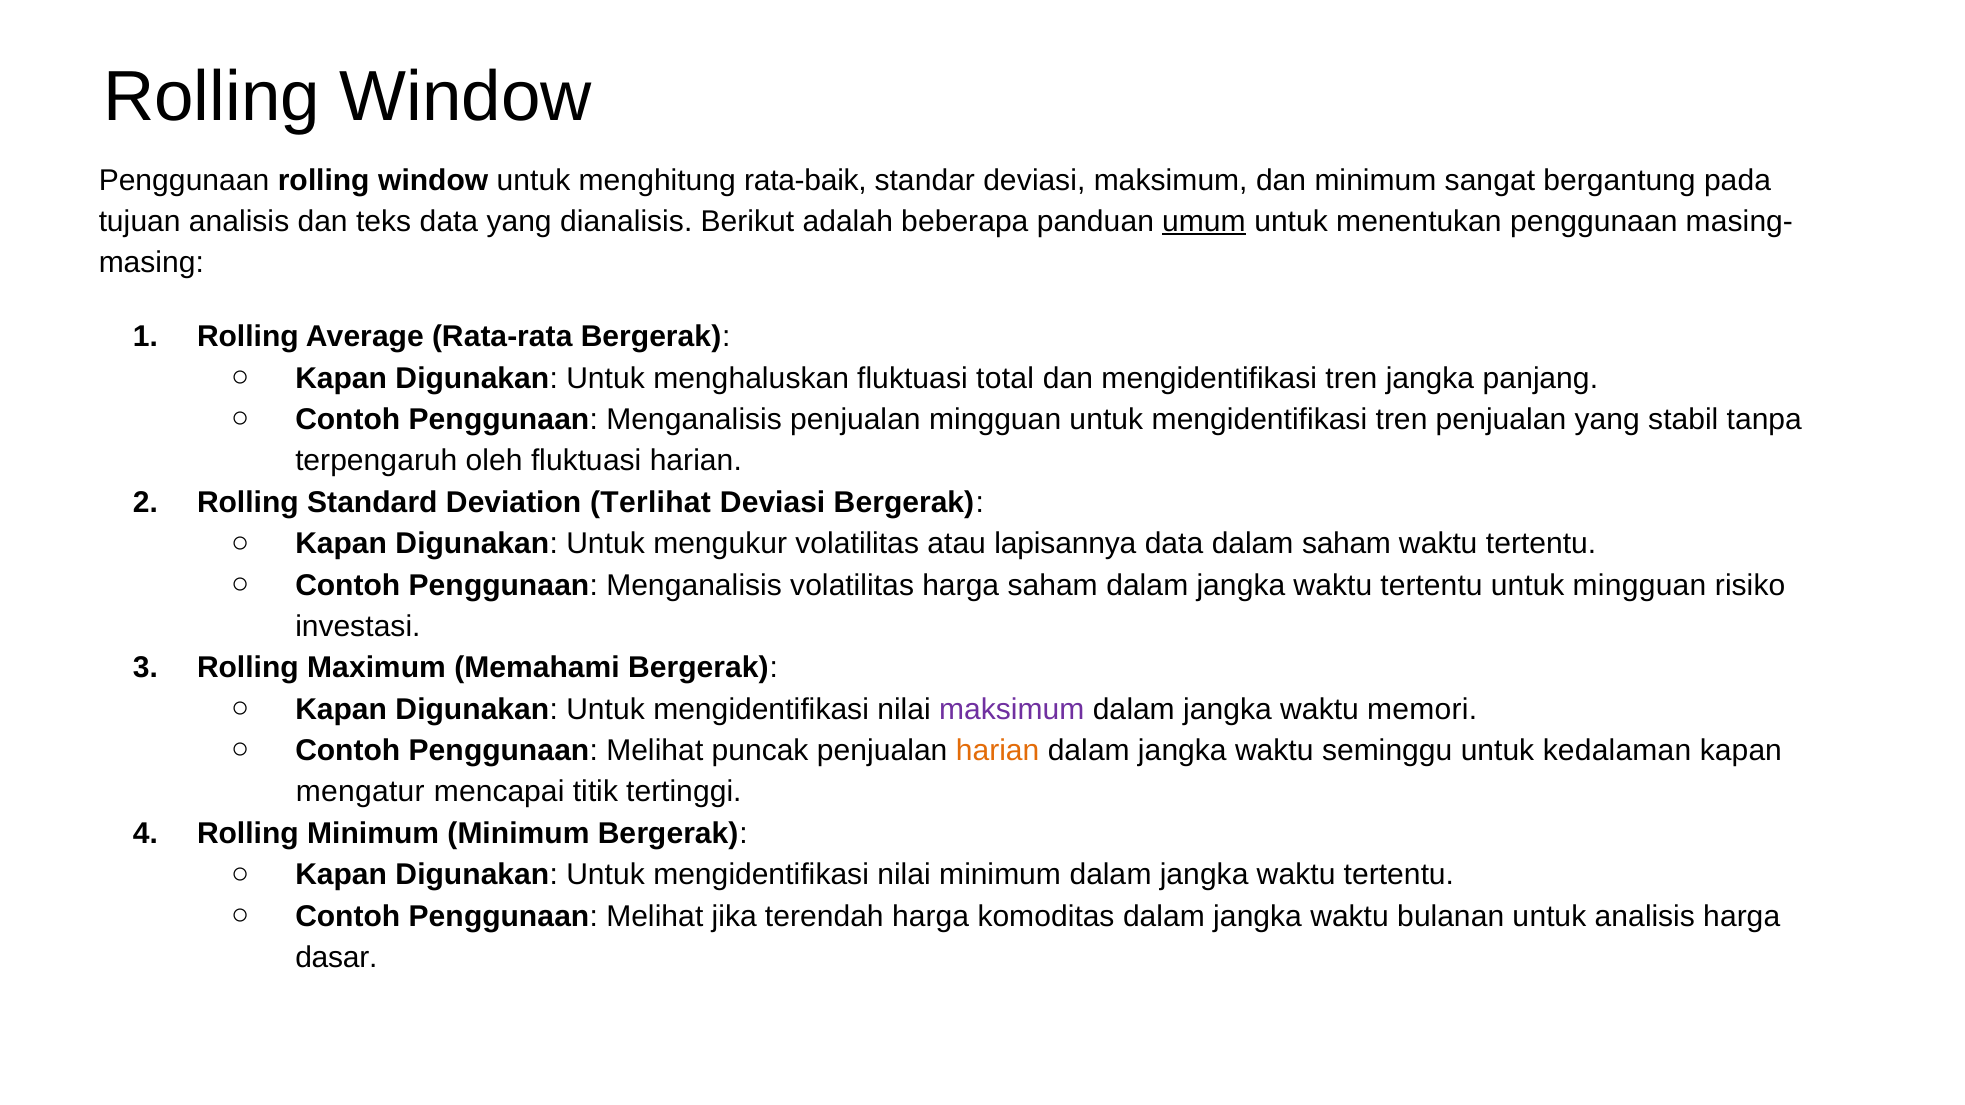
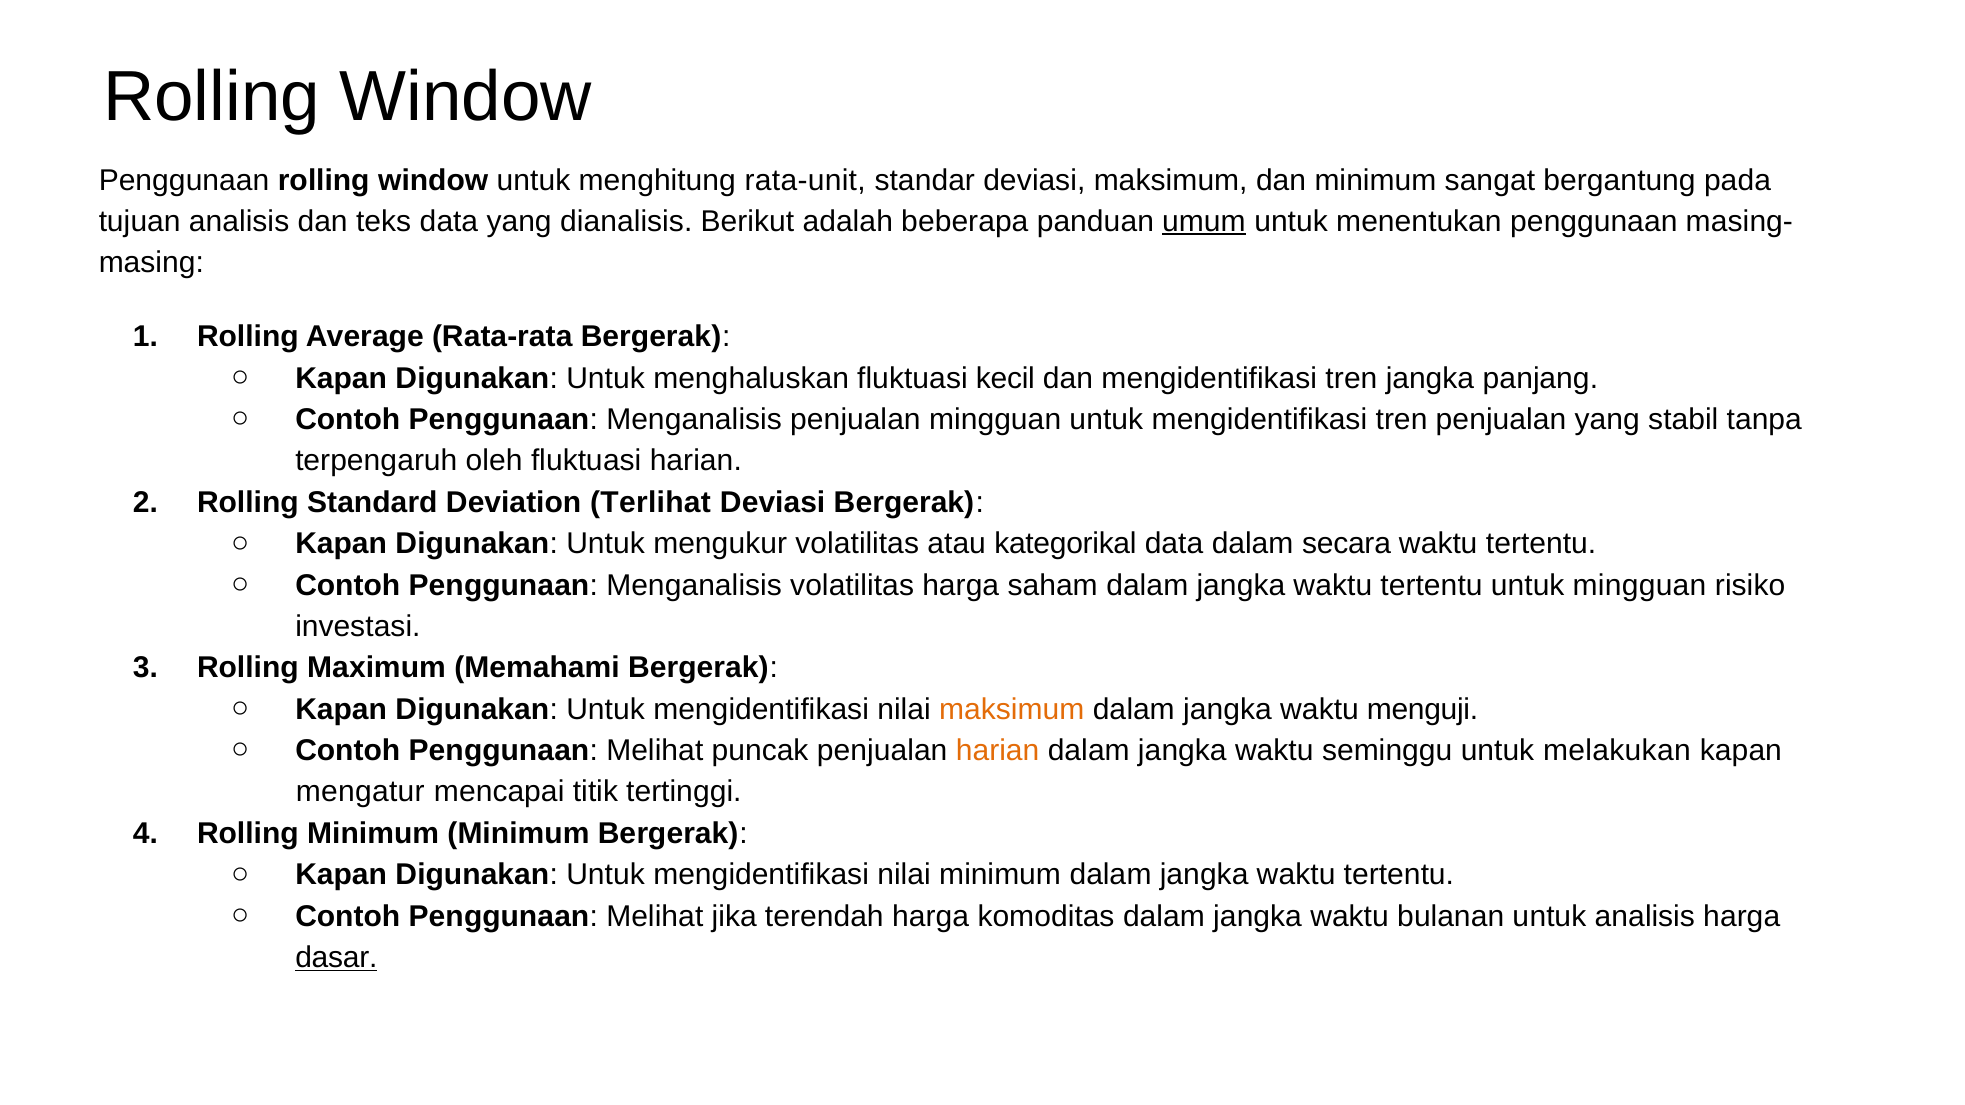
rata-baik: rata-baik -> rata-unit (805, 180)
total: total -> kecil (1005, 378)
lapisannya: lapisannya -> kategorikal (1065, 544)
dalam saham: saham -> secara (1346, 544)
maksimum colour: purple -> orange (1012, 710)
memori: memori -> menguji (1423, 710)
kedalaman: kedalaman -> melakukan (1617, 751)
dasar underline: none -> present (336, 958)
